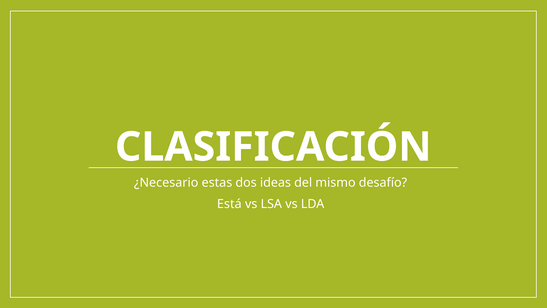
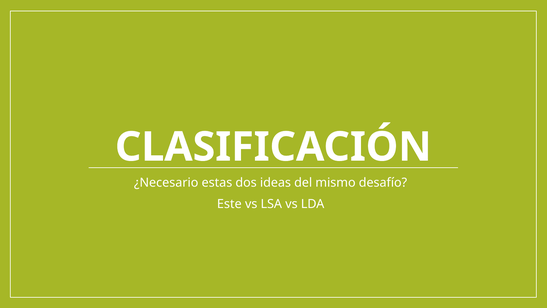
Está: Está -> Este (229, 204)
